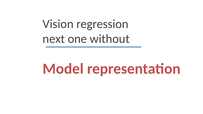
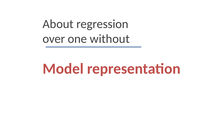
Vision: Vision -> About (58, 24)
next: next -> over (54, 39)
